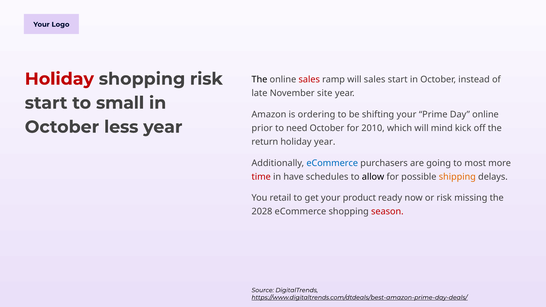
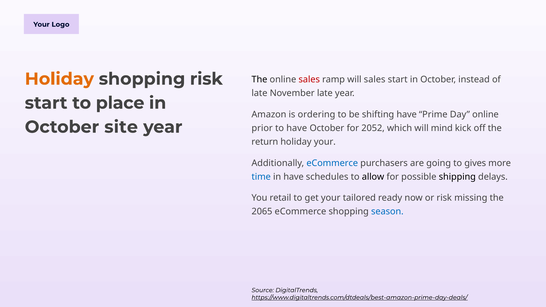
Holiday colour: red -> orange (59, 79)
November site: site -> late (325, 93)
small: small -> place (120, 103)
shifting your: your -> have (407, 115)
less: less -> site (121, 127)
to need: need -> have (297, 128)
2010: 2010 -> 2052 (373, 128)
holiday year: year -> your (325, 142)
most: most -> gives (475, 163)
time colour: red -> blue (261, 177)
shipping colour: orange -> black (457, 177)
product: product -> tailored (359, 198)
2028: 2028 -> 2065 (262, 212)
season colour: red -> blue (387, 212)
